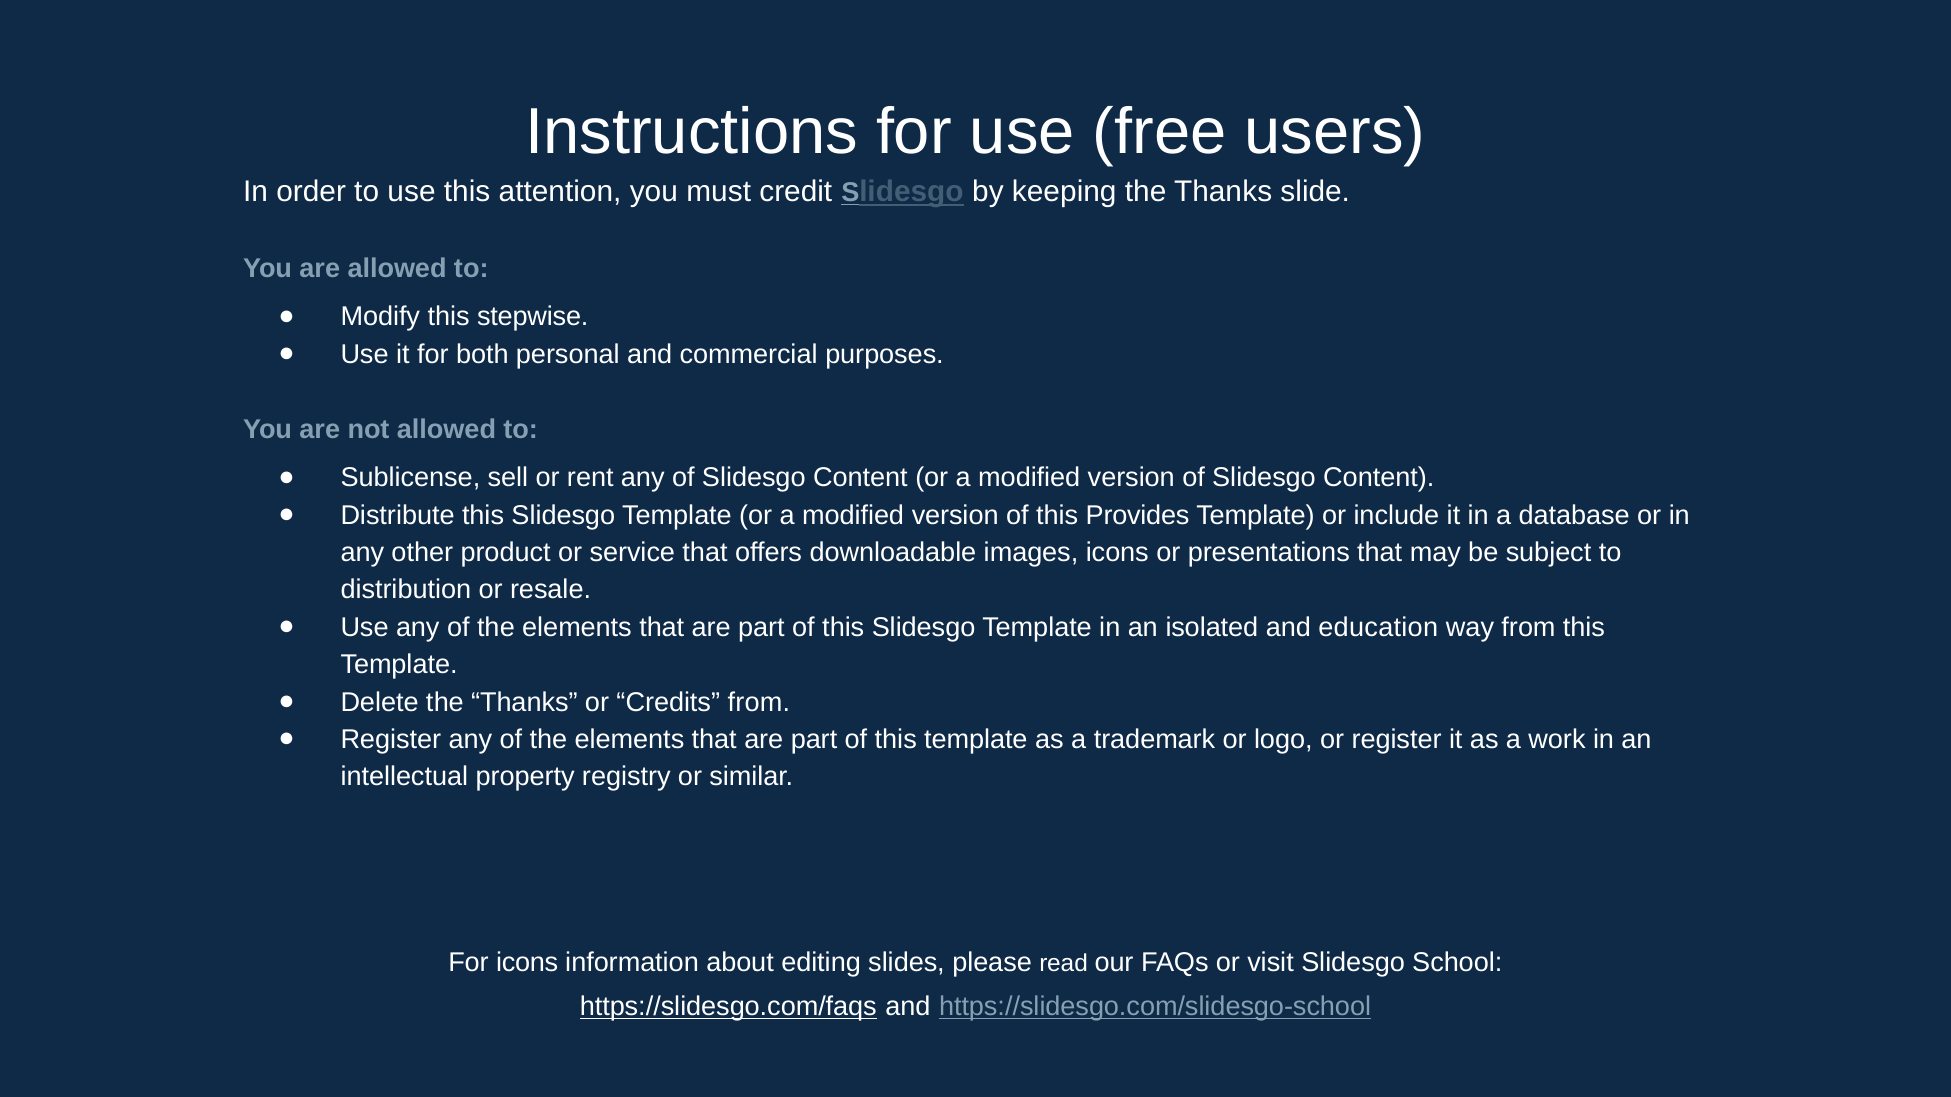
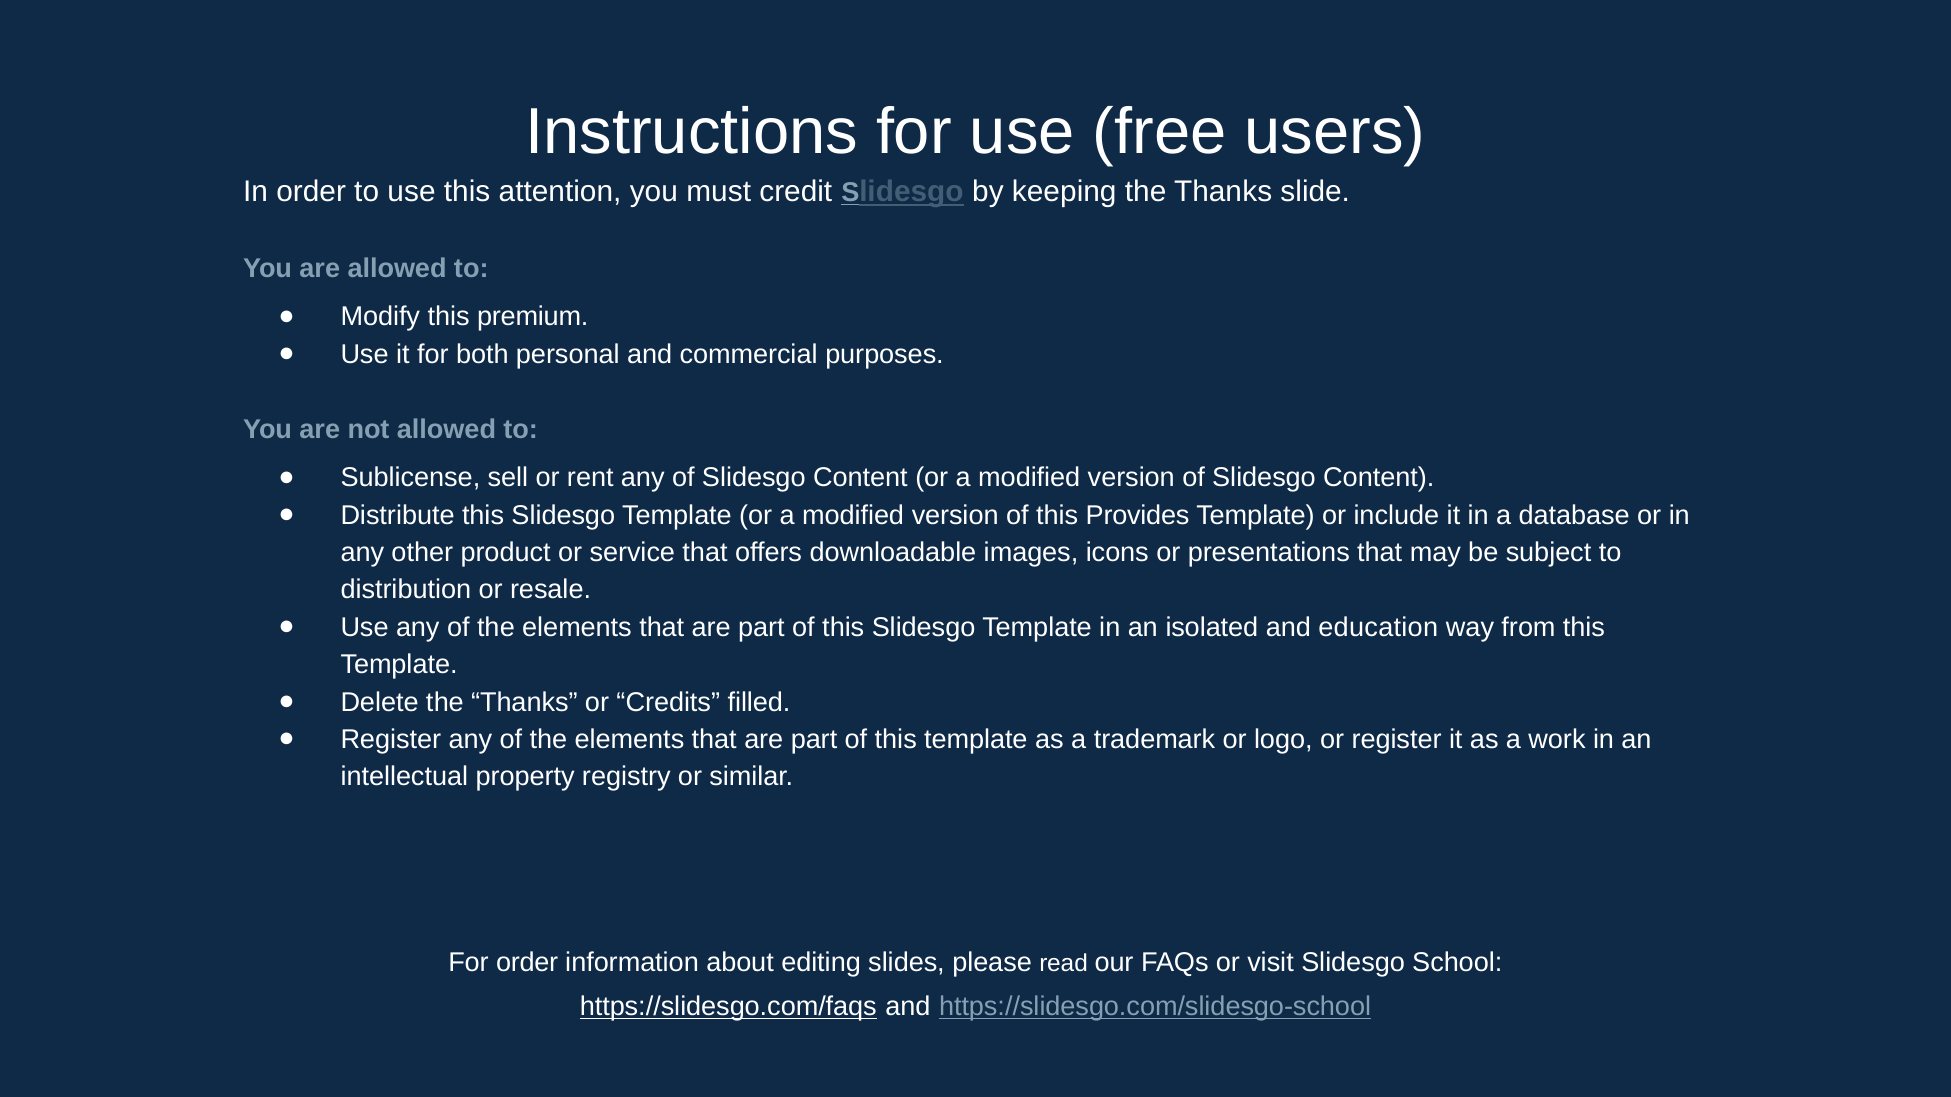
stepwise: stepwise -> premium (533, 317)
Credits from: from -> filled (759, 702)
For icons: icons -> order (527, 963)
